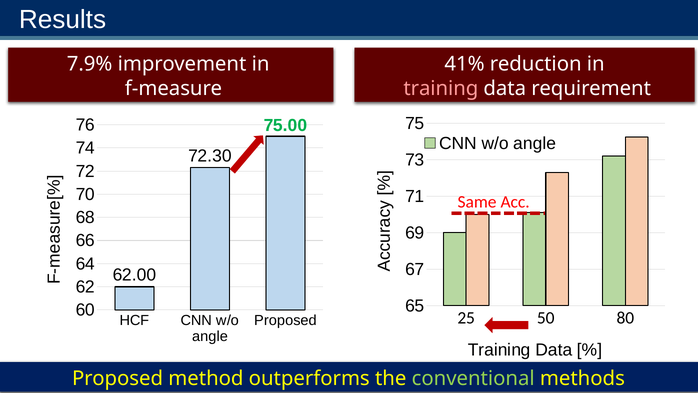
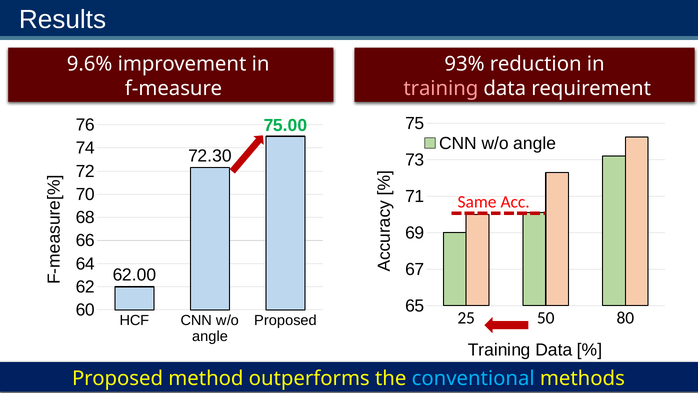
7.9%: 7.9% -> 9.6% (90, 64)
41%: 41% -> 93% (465, 64)
conventional colour: light green -> light blue (473, 378)
